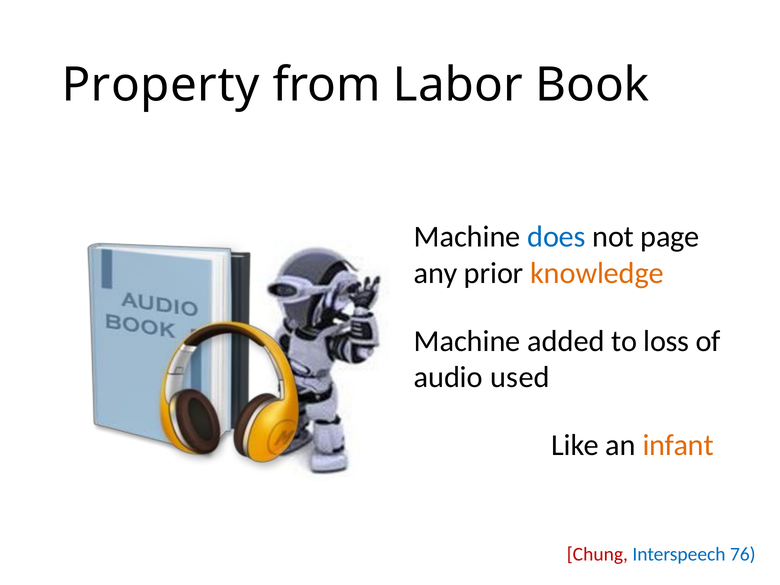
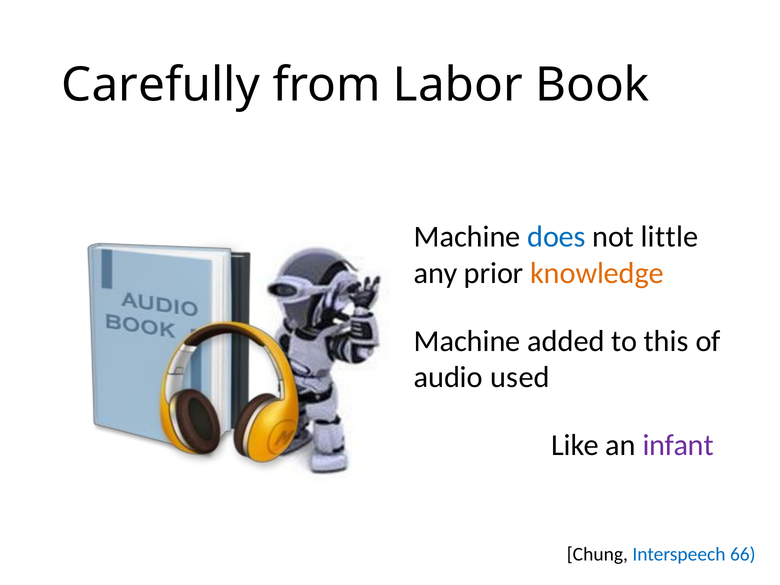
Property: Property -> Carefully (161, 85)
page: page -> little (670, 237)
loss: loss -> this (666, 341)
infant colour: orange -> purple (678, 445)
Chung colour: red -> black (597, 554)
76: 76 -> 66 (743, 554)
